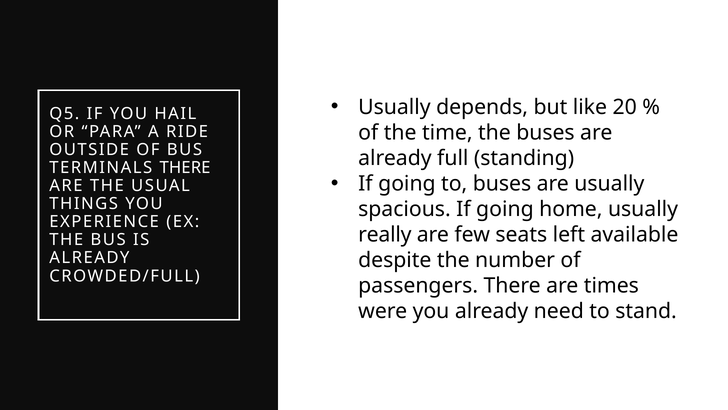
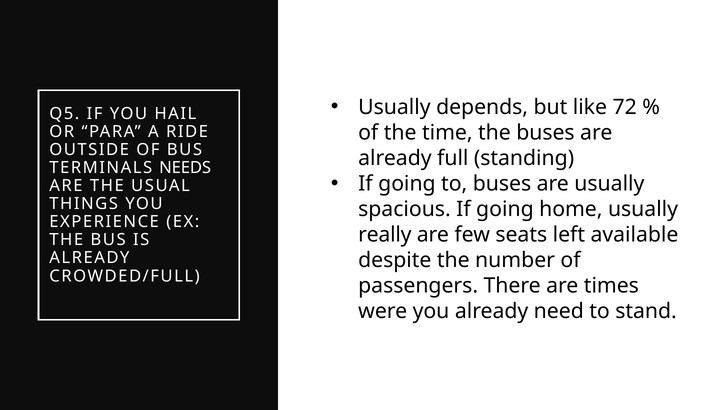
20: 20 -> 72 (625, 107)
TERMINALS THERE: THERE -> NEEDS (185, 168)
